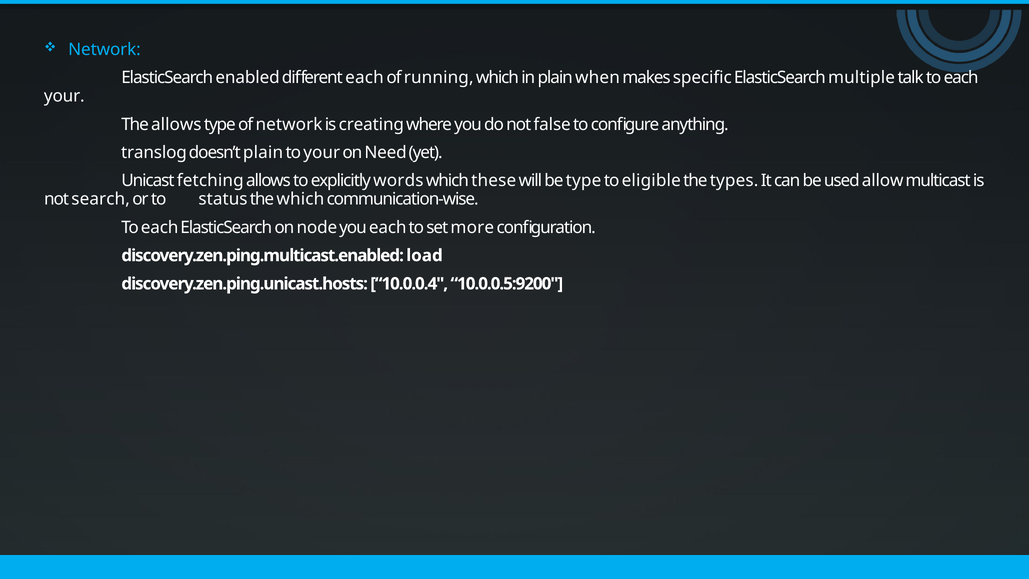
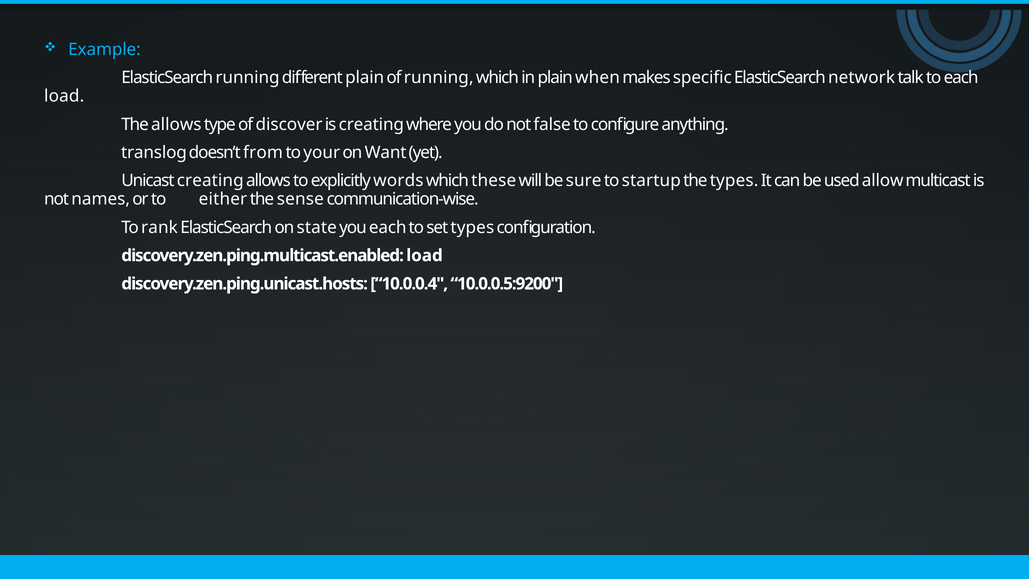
Network: Network -> Example (104, 50)
ElasticSearch enabled: enabled -> running (248, 78)
different each: each -> plain (365, 78)
multiple: multiple -> network (862, 78)
your: your -> load (64, 96)
of network: network -> discover (289, 124)
doesn’t plain: plain -> from (263, 153)
Need: Need -> Want (386, 153)
Unicast fetching: fetching -> creating (210, 181)
be type: type -> sure (584, 181)
eligible: eligible -> startup (651, 181)
search: search -> names (101, 199)
status: status -> either (223, 199)
the which: which -> sense (300, 199)
each: each -> rank (159, 227)
node: node -> state (317, 227)
set more: more -> types (472, 227)
